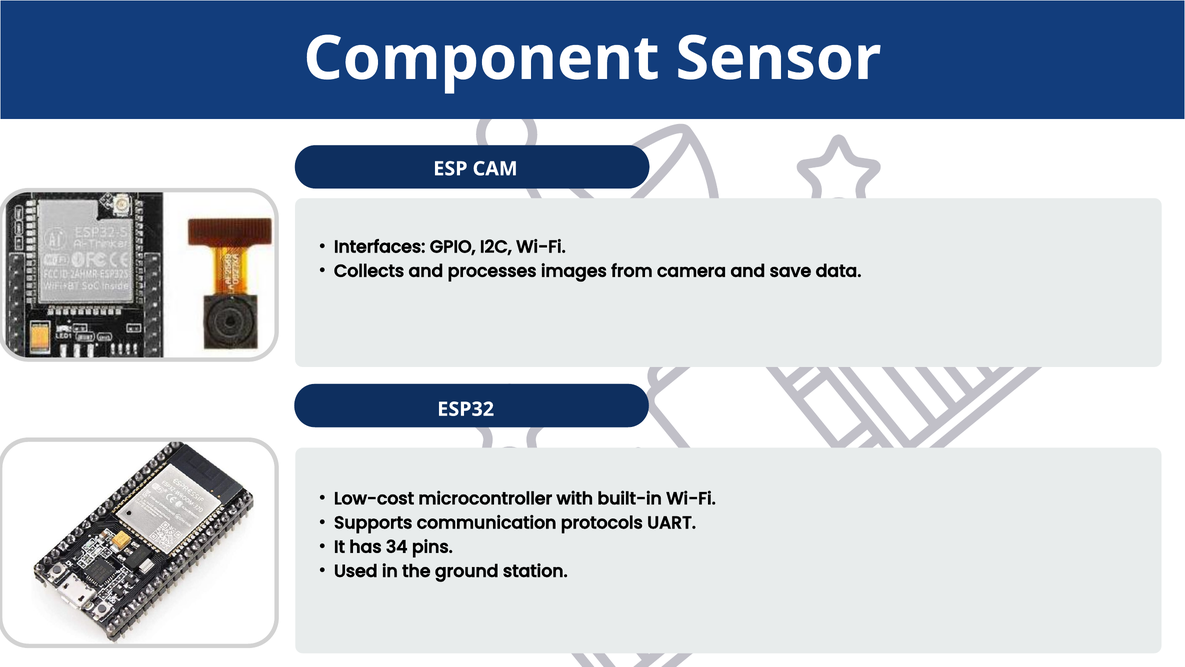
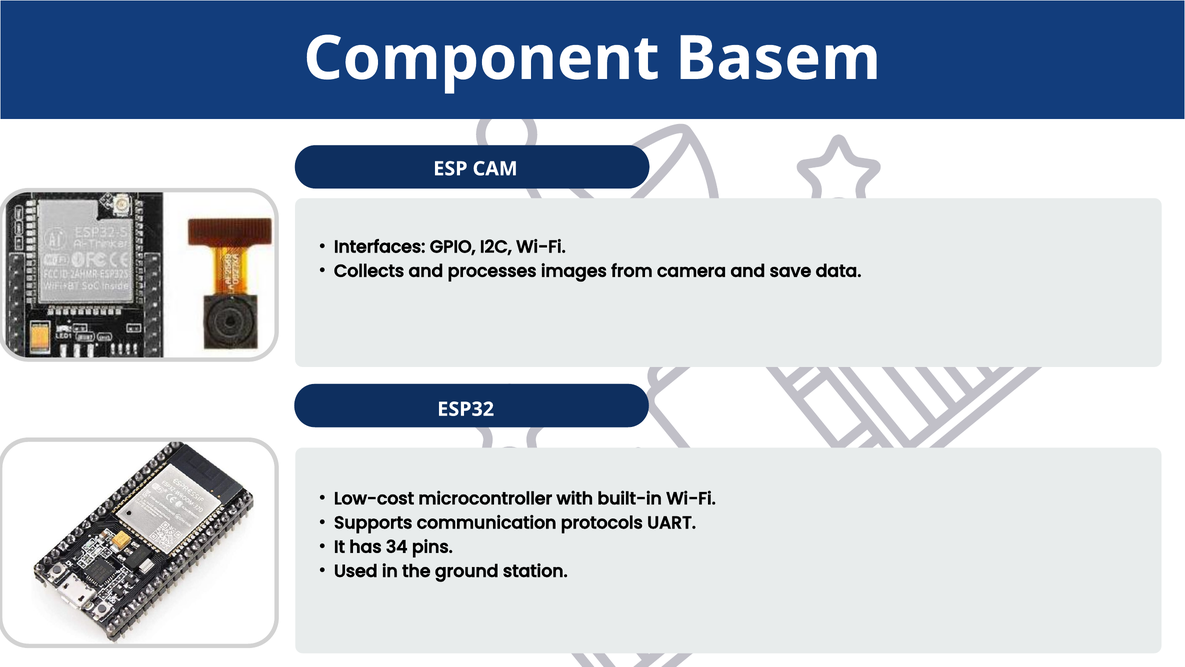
Sensor: Sensor -> Basem (778, 59)
